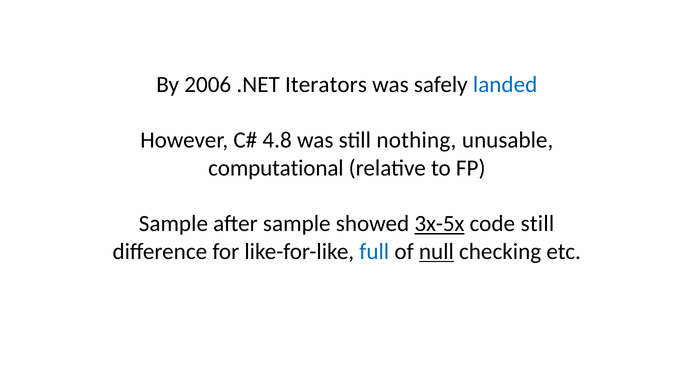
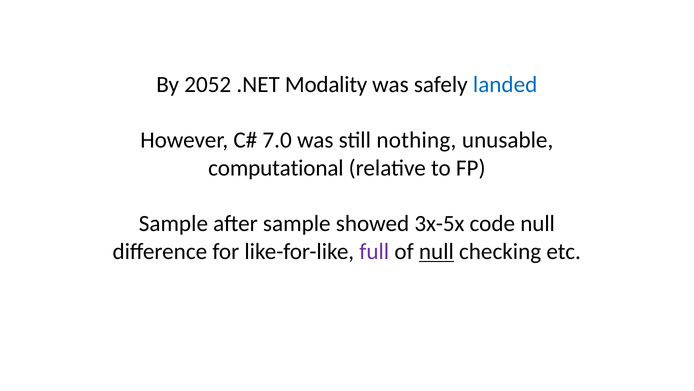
2006: 2006 -> 2052 (208, 85)
Iterators: Iterators -> Modality (326, 85)
4.8: 4.8 -> 7.0 (277, 140)
3x-5x underline: present -> none (439, 223)
code still: still -> null (538, 223)
full colour: blue -> purple (374, 251)
